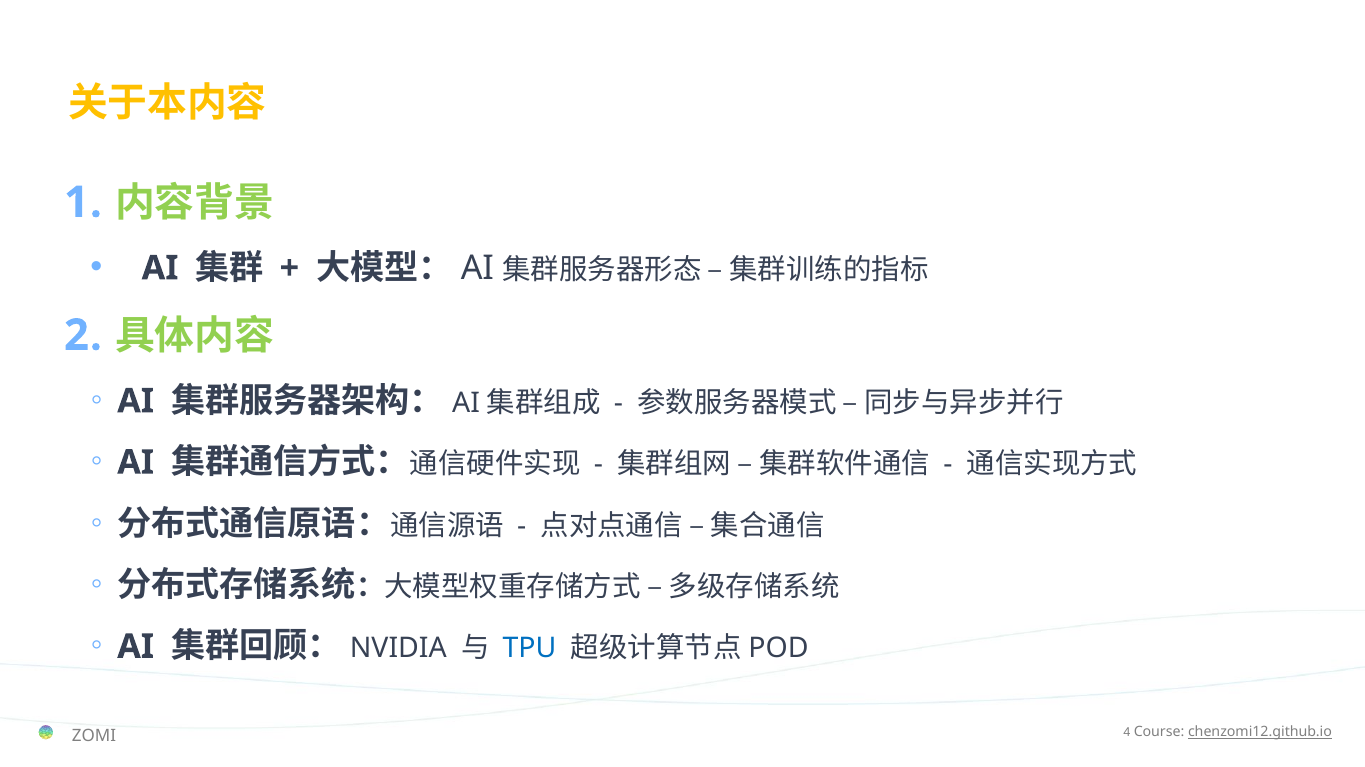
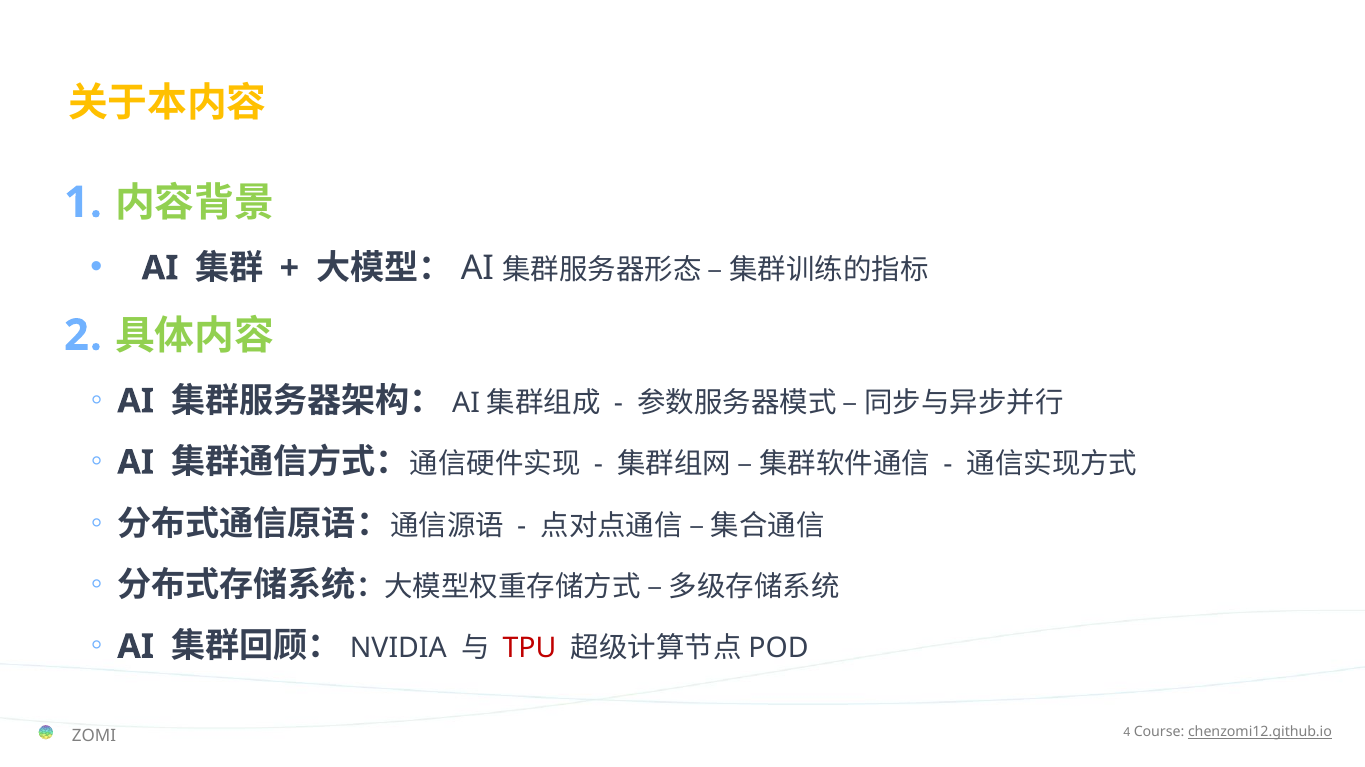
TPU colour: blue -> red (530, 649)
